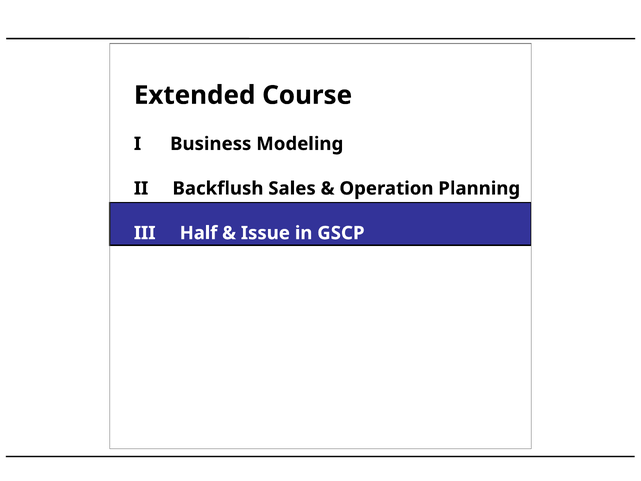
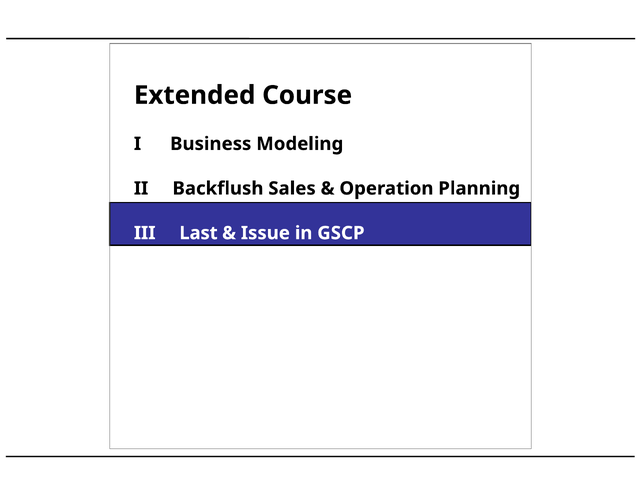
Half: Half -> Last (199, 233)
